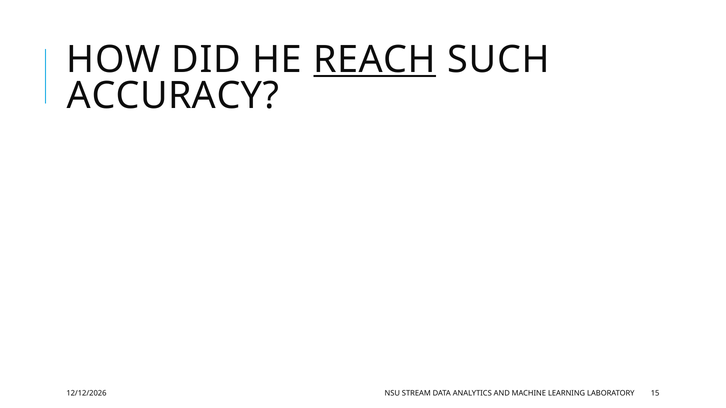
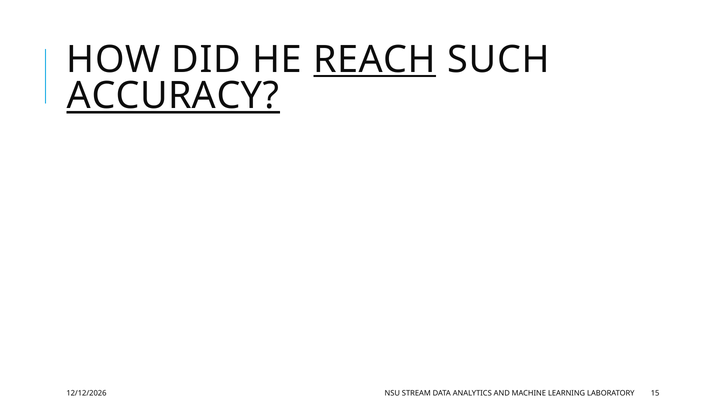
ACCURACY underline: none -> present (173, 96)
